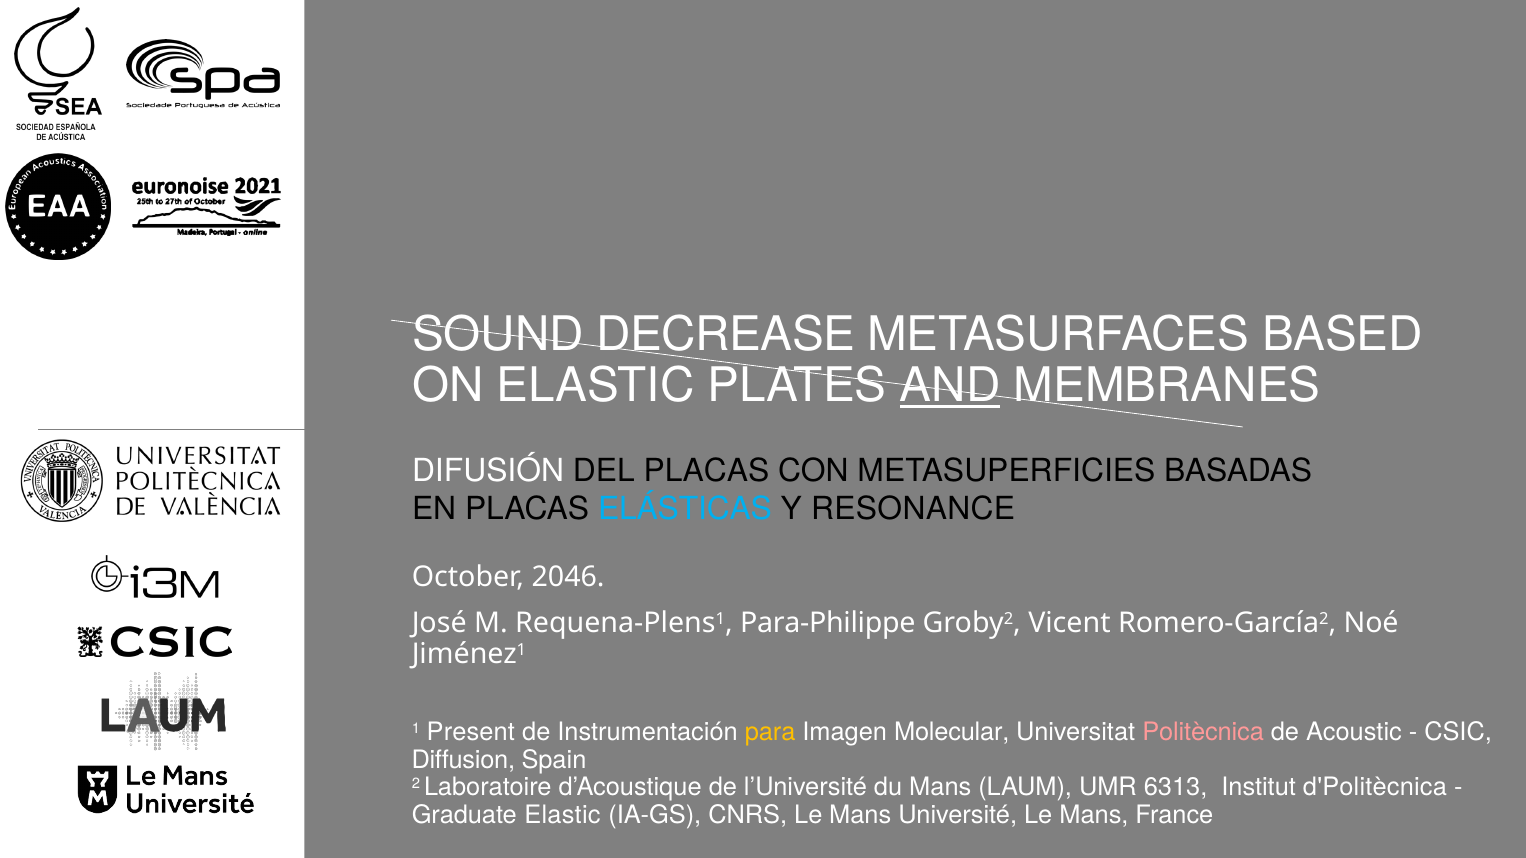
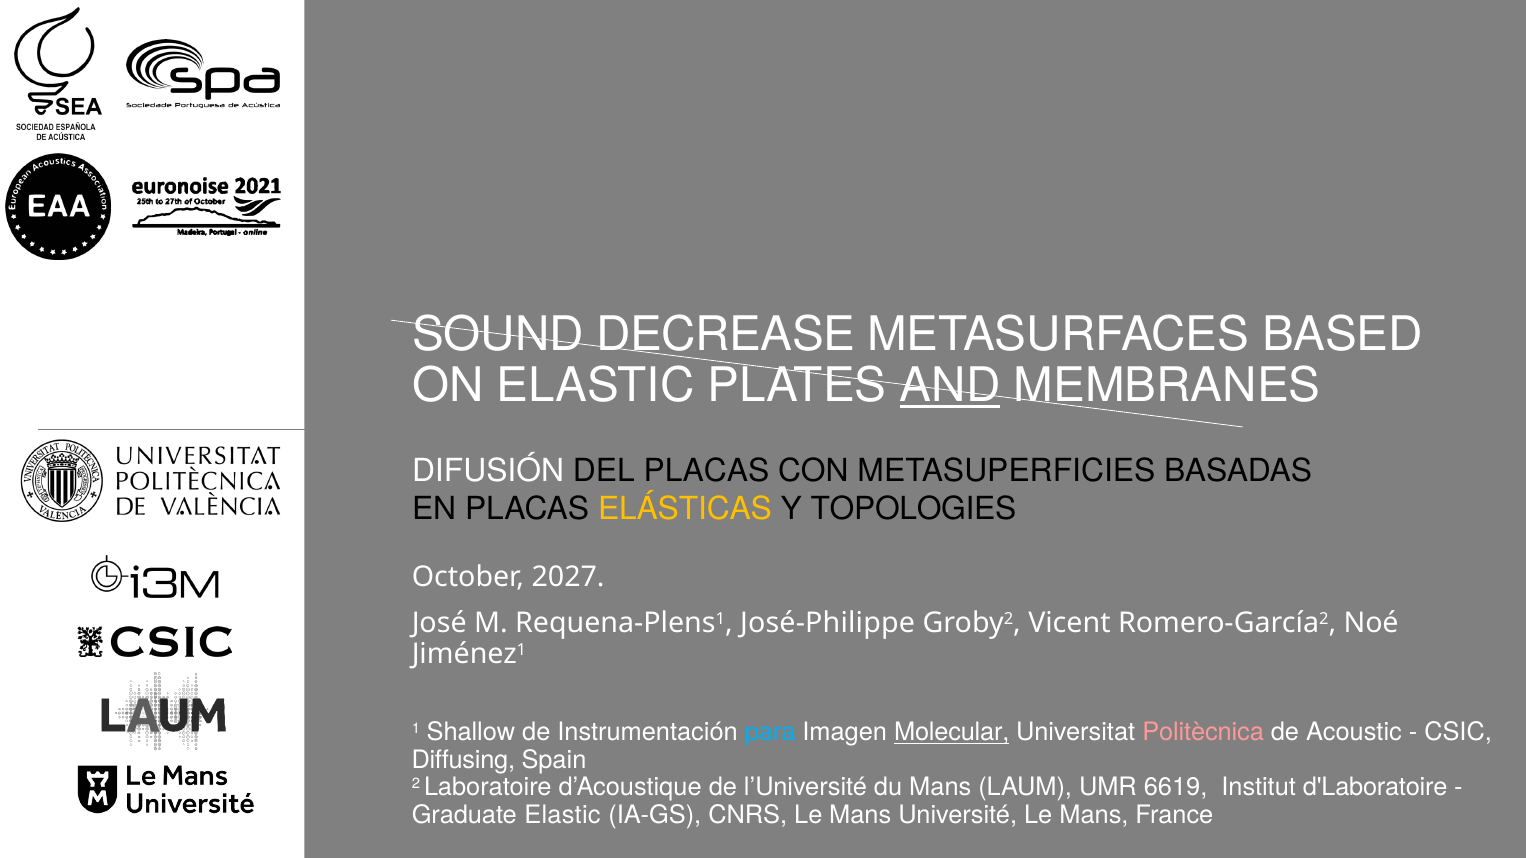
ELÁSTICAS colour: light blue -> yellow (685, 509)
RESONANCE: RESONANCE -> TOPOLOGIES (913, 509)
2046: 2046 -> 2027 (568, 577)
Para-Philippe: Para-Philippe -> José-Philippe (828, 624)
Present: Present -> Shallow (471, 733)
para colour: yellow -> light blue (770, 733)
Molecular underline: none -> present (952, 733)
Diffusion: Diffusion -> Diffusing (463, 760)
6313: 6313 -> 6619 (1176, 788)
d'Politècnica: d'Politècnica -> d'Laboratoire (1375, 788)
